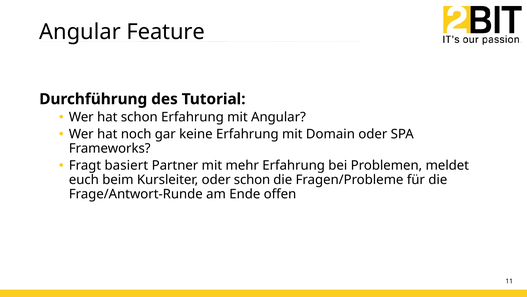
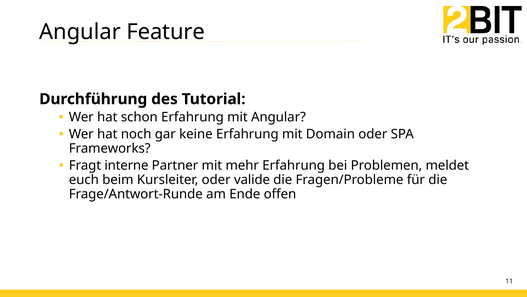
basiert: basiert -> interne (126, 165)
oder schon: schon -> valide (252, 179)
